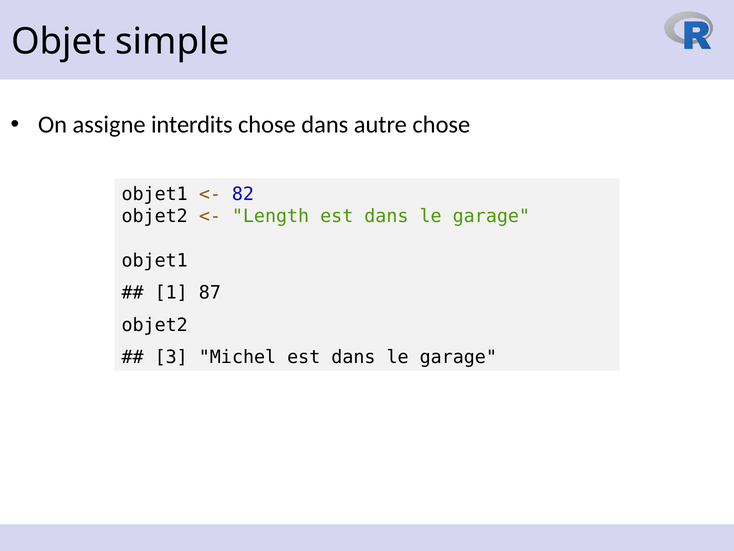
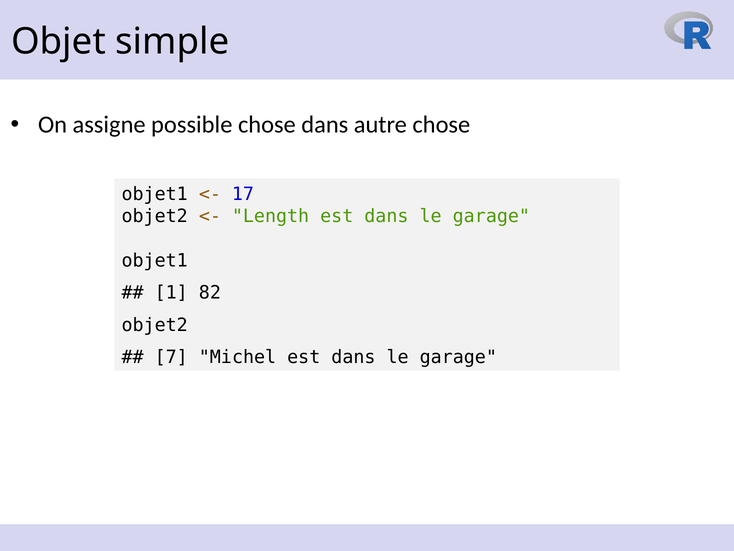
interdits: interdits -> possible (192, 125)
82: 82 -> 17 (243, 194)
87: 87 -> 82 (210, 292)
3: 3 -> 7 (171, 357)
